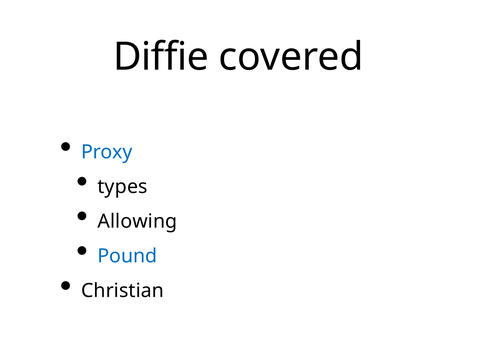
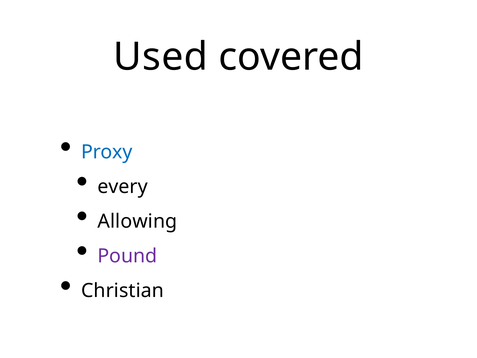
Diffie: Diffie -> Used (161, 57)
types: types -> every (123, 187)
Pound colour: blue -> purple (127, 256)
